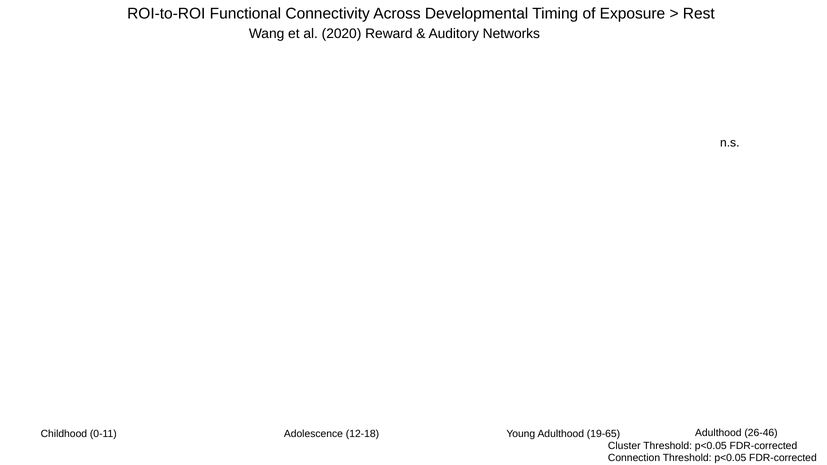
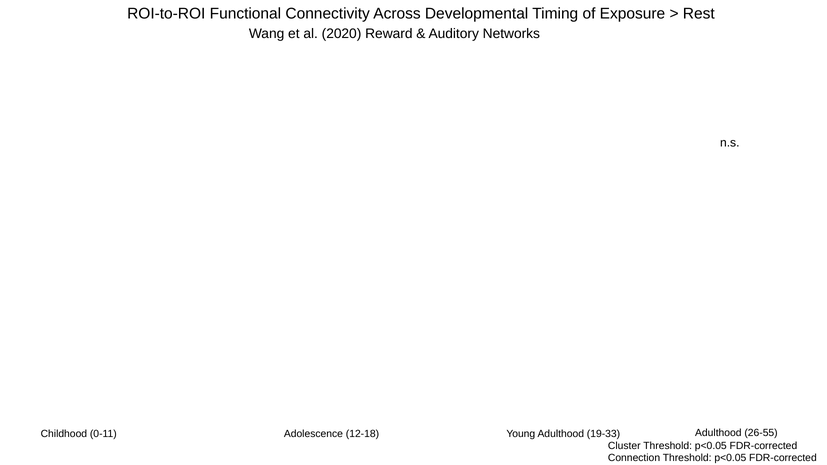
19-65: 19-65 -> 19-33 (603, 434)
26-46: 26-46 -> 26-55 (761, 433)
